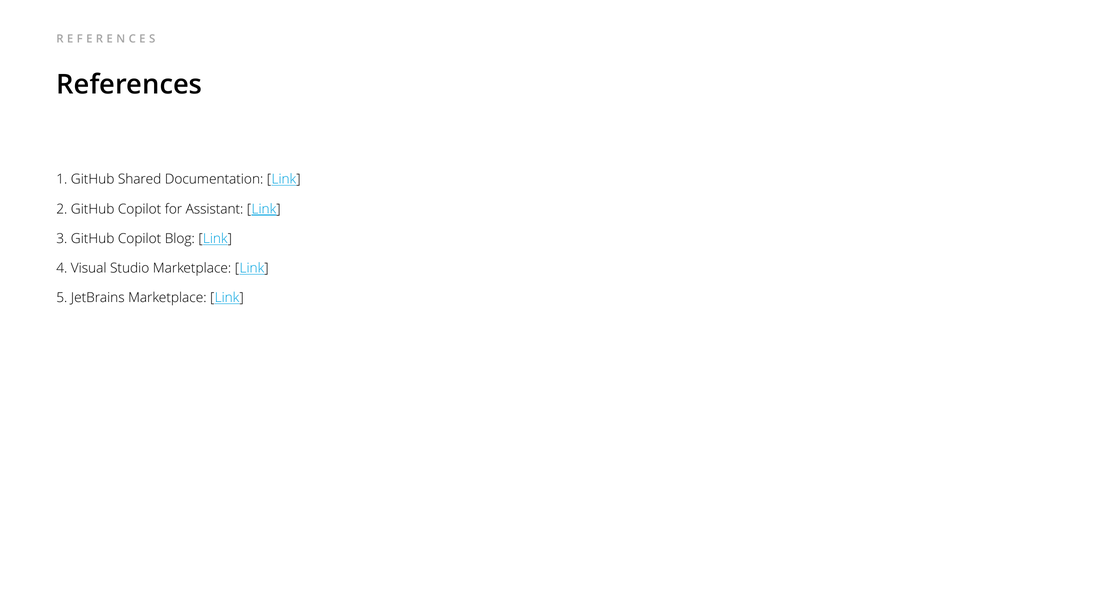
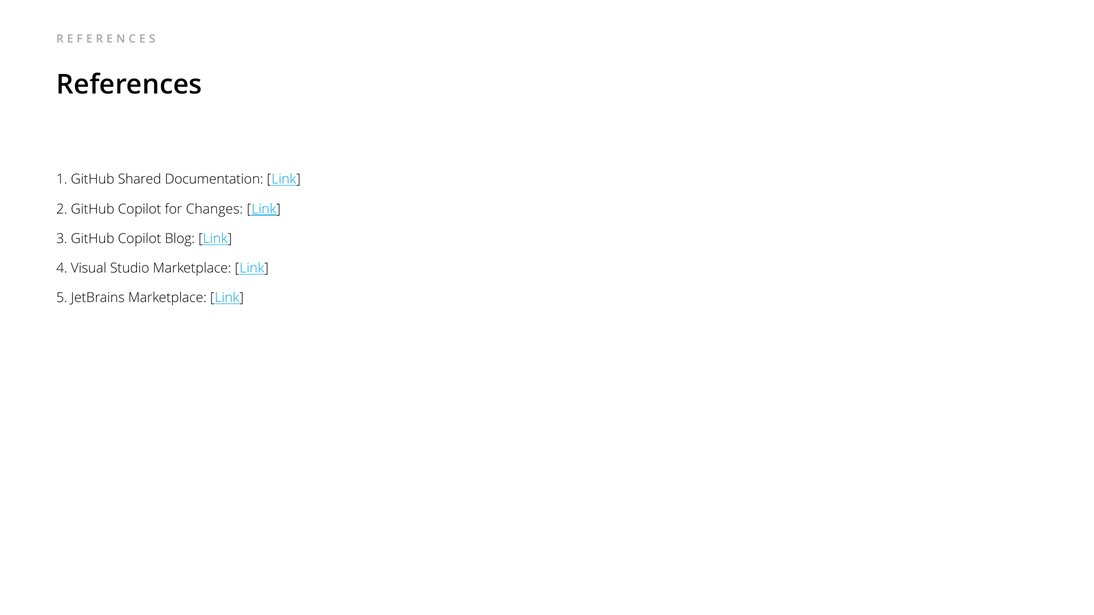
Assistant: Assistant -> Changes (214, 209)
